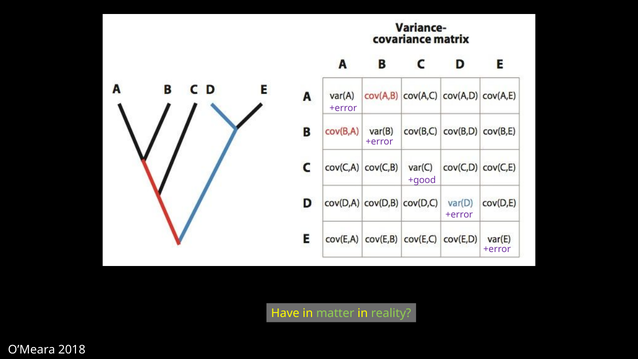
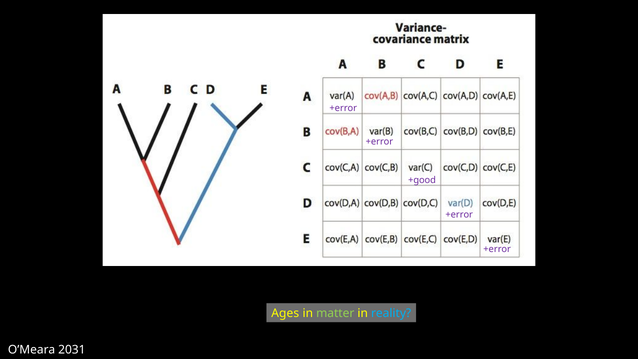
Have: Have -> Ages (285, 313)
reality colour: light green -> light blue (391, 313)
2018: 2018 -> 2031 (72, 350)
